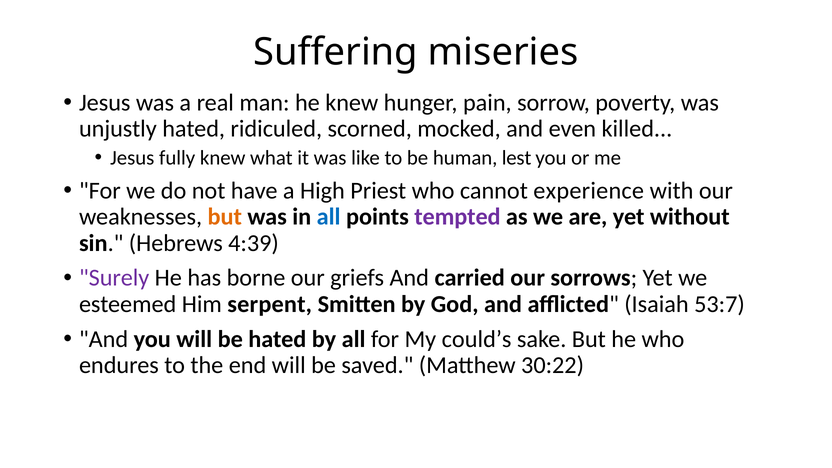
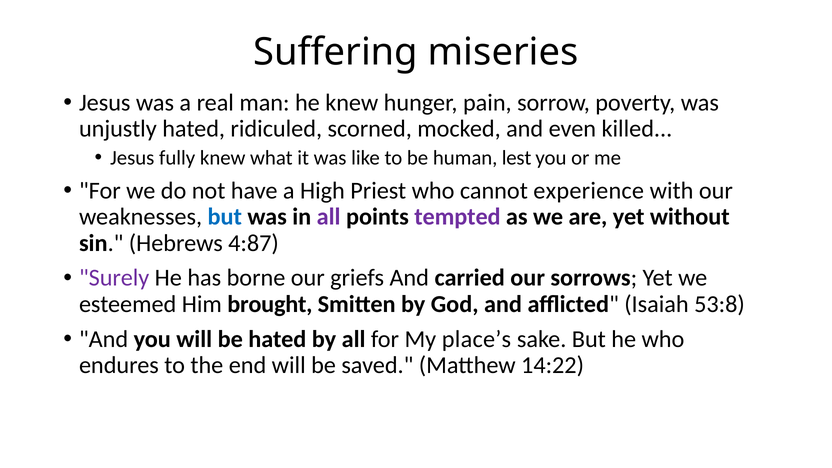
but colour: orange -> blue (225, 217)
all colour: blue -> purple (329, 217)
4:39: 4:39 -> 4:87 (254, 243)
serpent: serpent -> brought (270, 304)
53:7: 53:7 -> 53:8 (719, 304)
could’s: could’s -> place’s (476, 339)
30:22: 30:22 -> 14:22 (553, 365)
